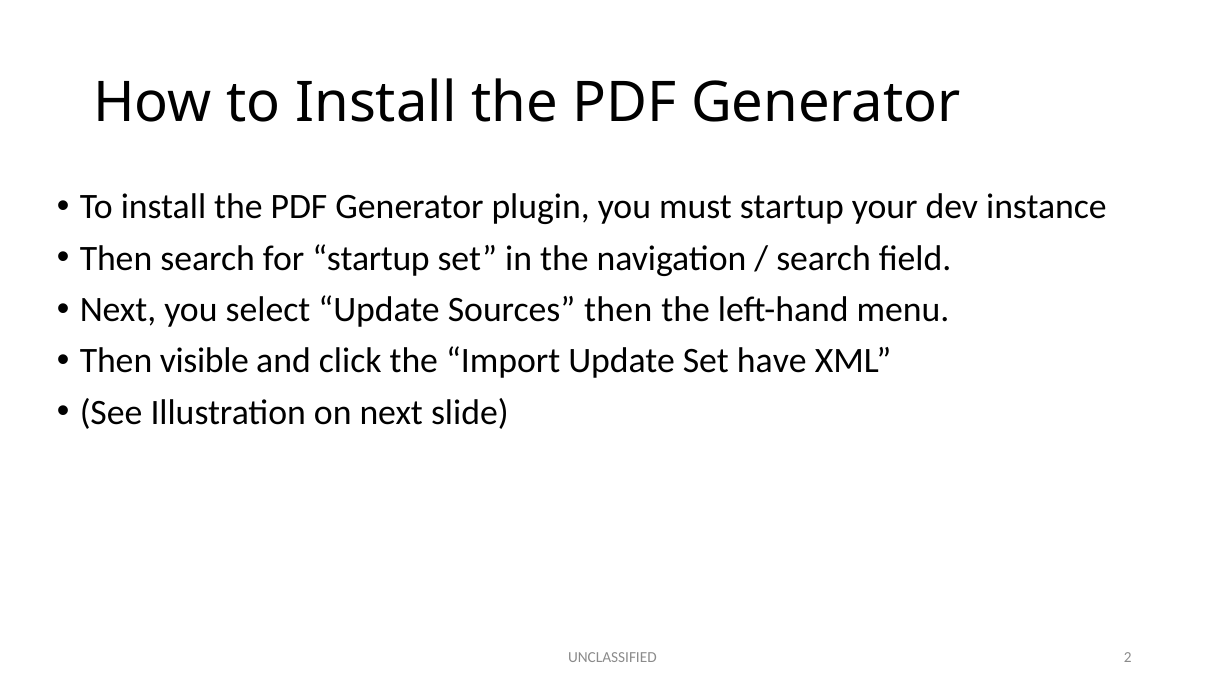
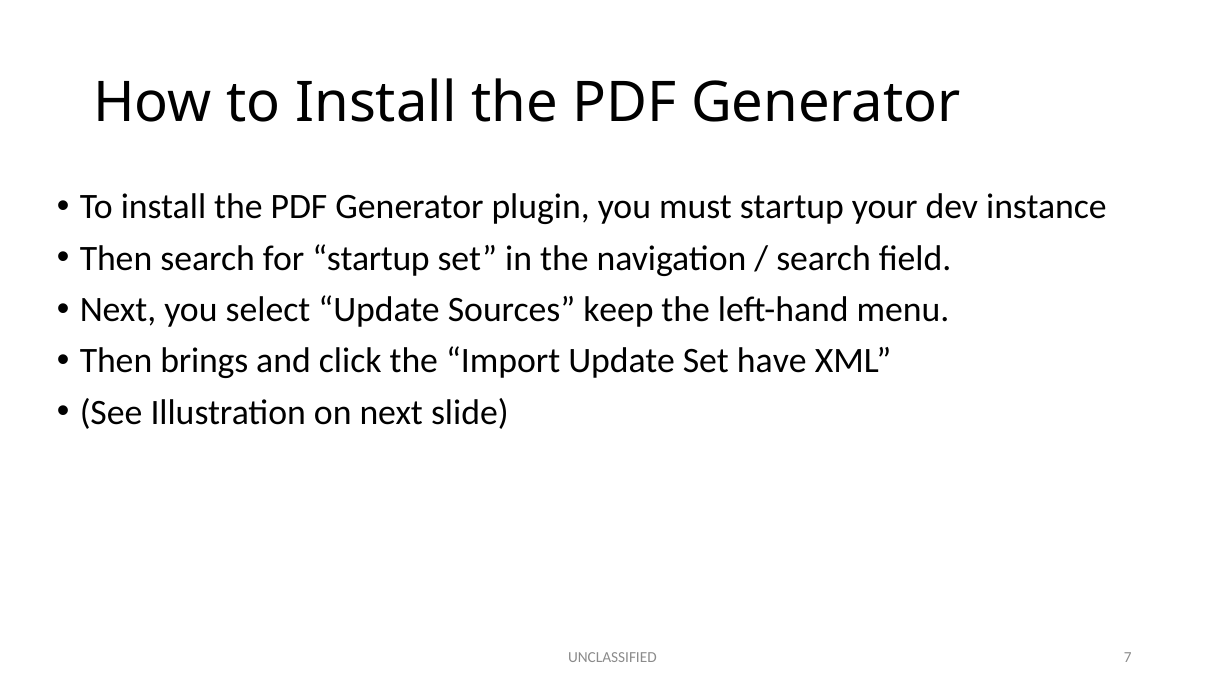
Sources then: then -> keep (618, 310)
visible: visible -> brings (204, 361)
2: 2 -> 7 (1128, 658)
